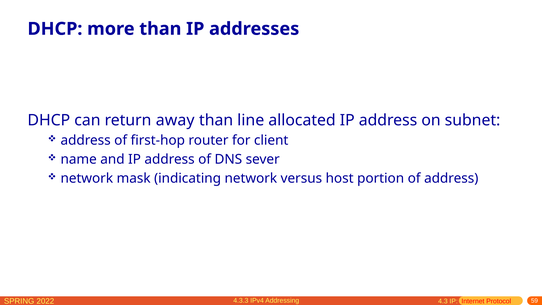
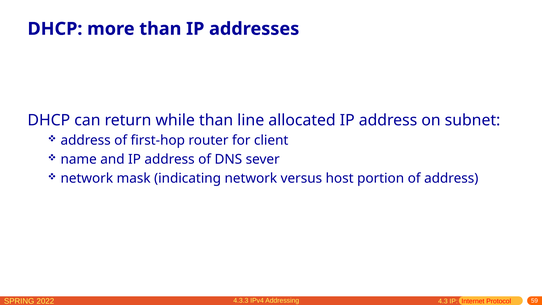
away: away -> while (175, 120)
